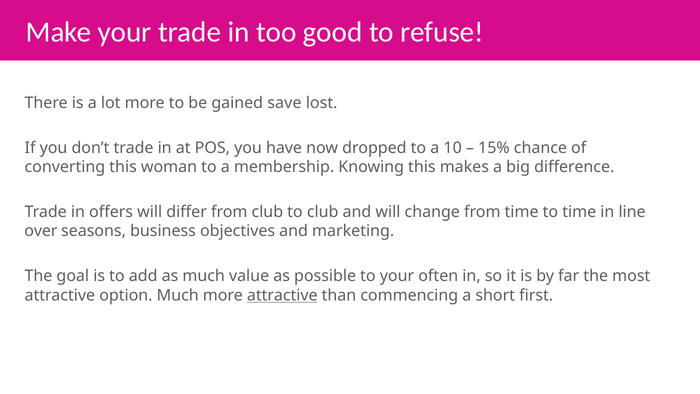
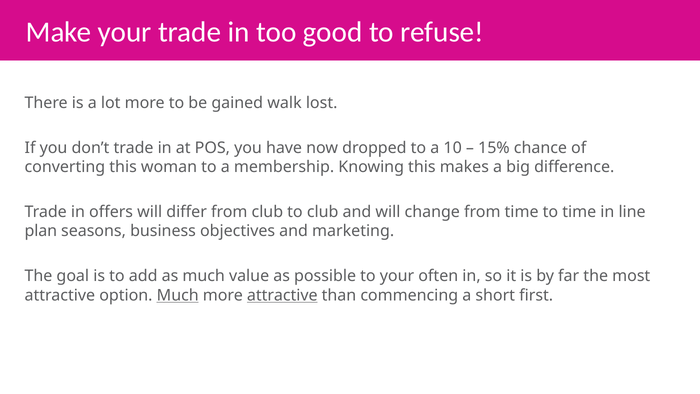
save: save -> walk (284, 103)
over: over -> plan (41, 231)
Much underline: none -> present (178, 295)
